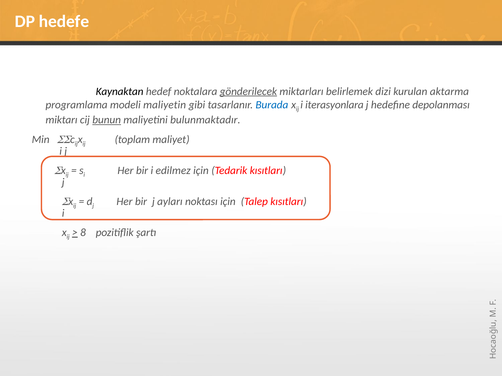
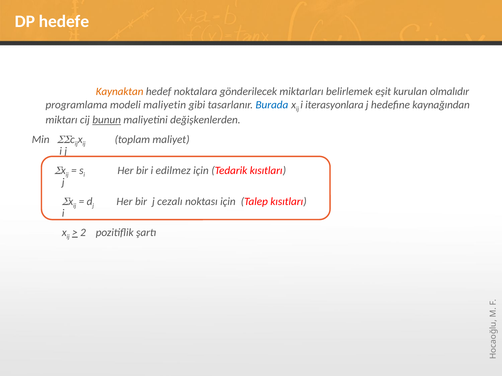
Kaynaktan colour: black -> orange (120, 91)
gönderilecek underline: present -> none (248, 91)
dizi: dizi -> eşit (383, 91)
aktarma: aktarma -> olmalıdır (449, 91)
depolanması: depolanması -> kaynağından (441, 105)
bulunmaktadır: bulunmaktadır -> değişkenlerden (205, 120)
ayları: ayları -> cezalı (170, 202)
8: 8 -> 2 (83, 233)
